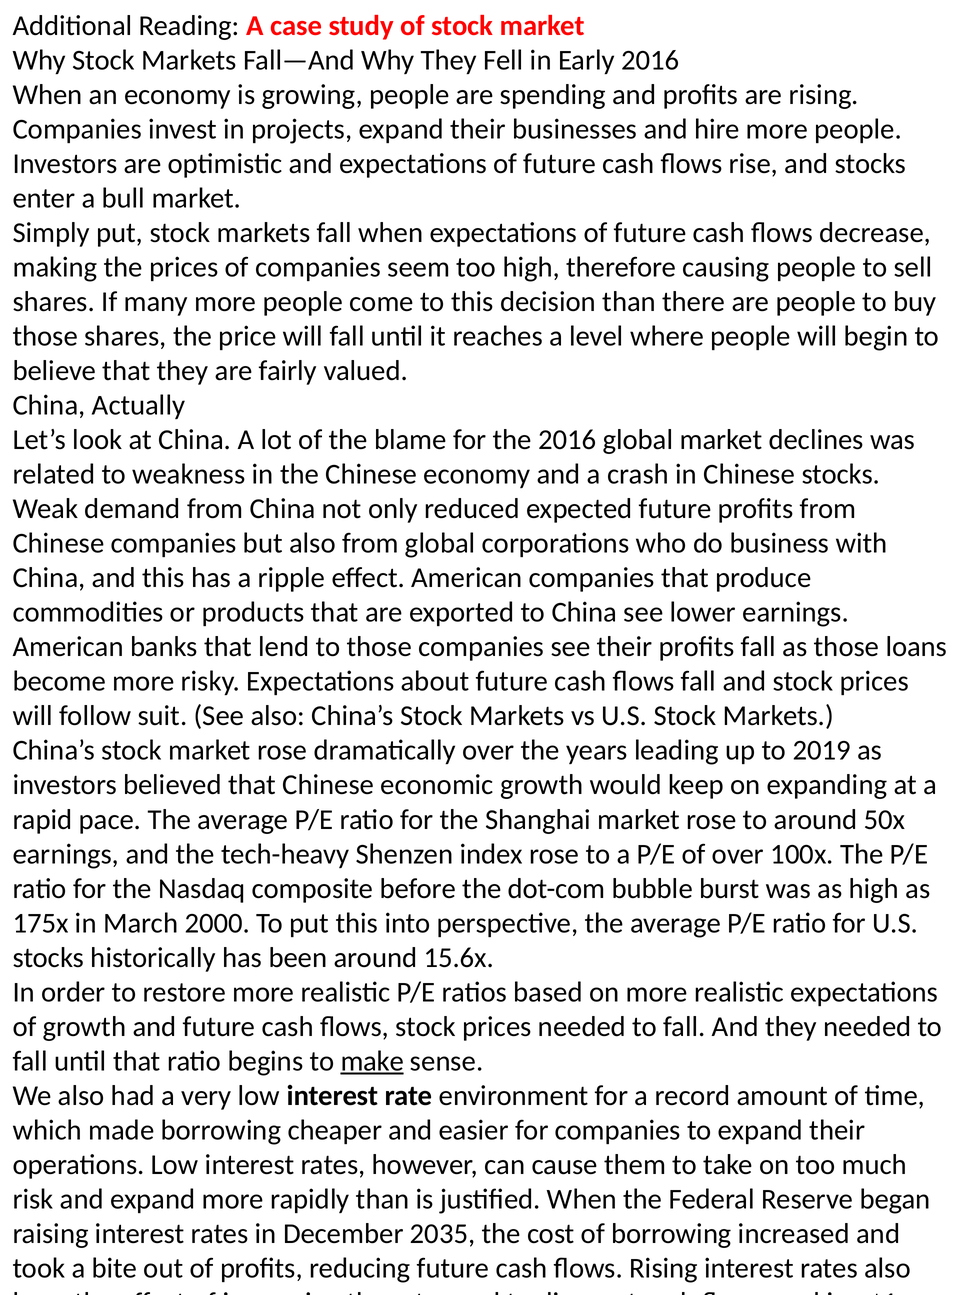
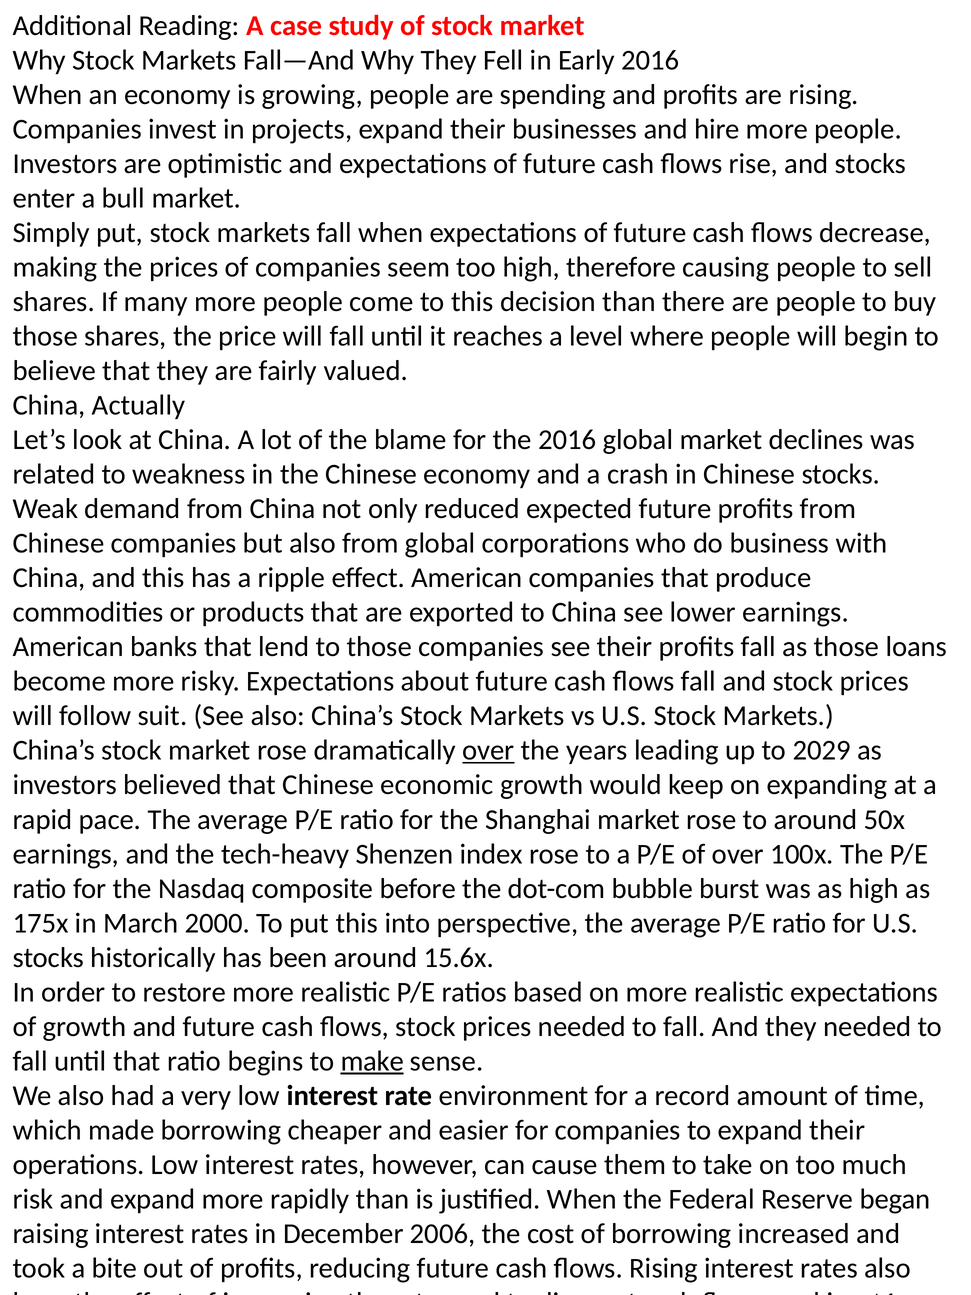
over underline: none -> present (488, 750)
2019: 2019 -> 2029 (822, 750)
2035: 2035 -> 2006 (443, 1233)
